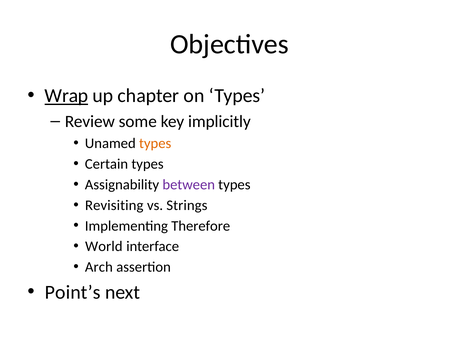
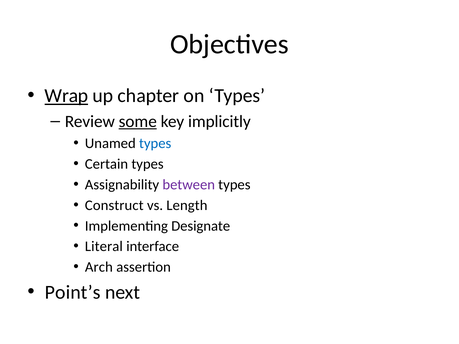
some underline: none -> present (138, 121)
types colour: orange -> blue (155, 143)
Revisiting: Revisiting -> Construct (114, 205)
Strings: Strings -> Length (187, 205)
Therefore: Therefore -> Designate (201, 226)
World: World -> Literal (104, 247)
